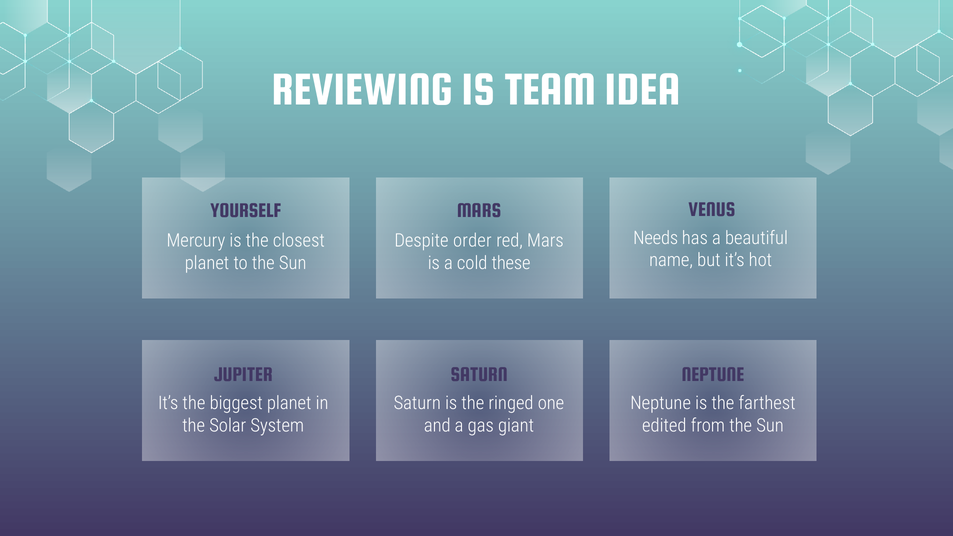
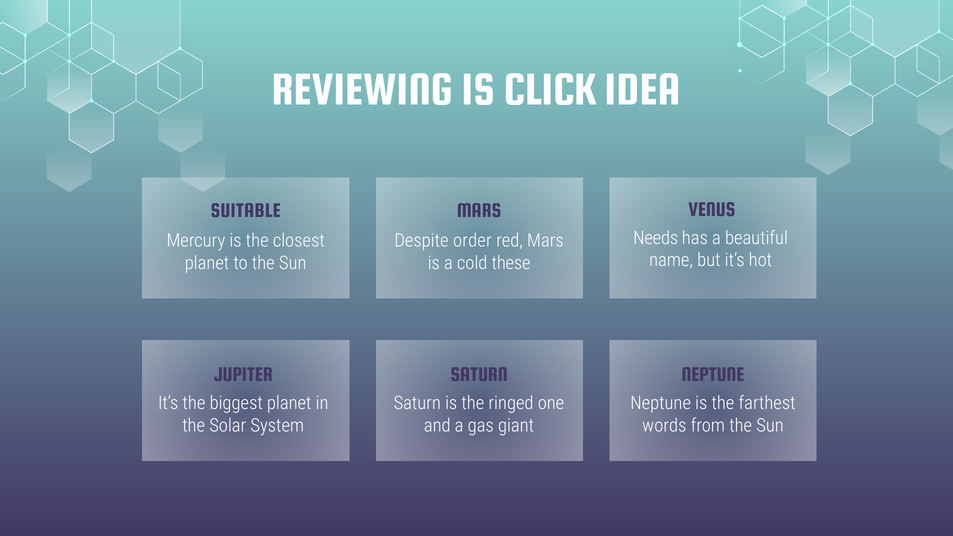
TEAM: TEAM -> CLICK (550, 89)
YOURSELF: YOURSELF -> SUITABLE (246, 210)
edited: edited -> words (664, 425)
